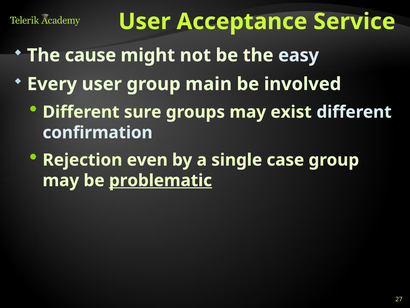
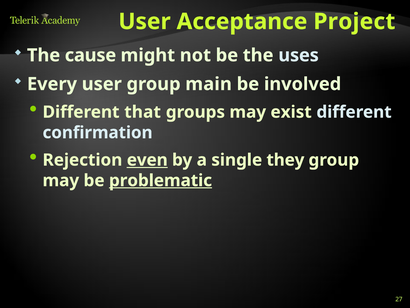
Service: Service -> Project (354, 22)
easy: easy -> uses (299, 55)
sure: sure -> that (143, 112)
even underline: none -> present (147, 160)
case: case -> they (285, 160)
